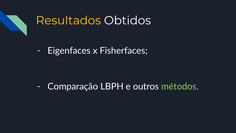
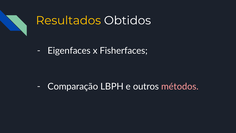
métodos colour: light green -> pink (180, 86)
